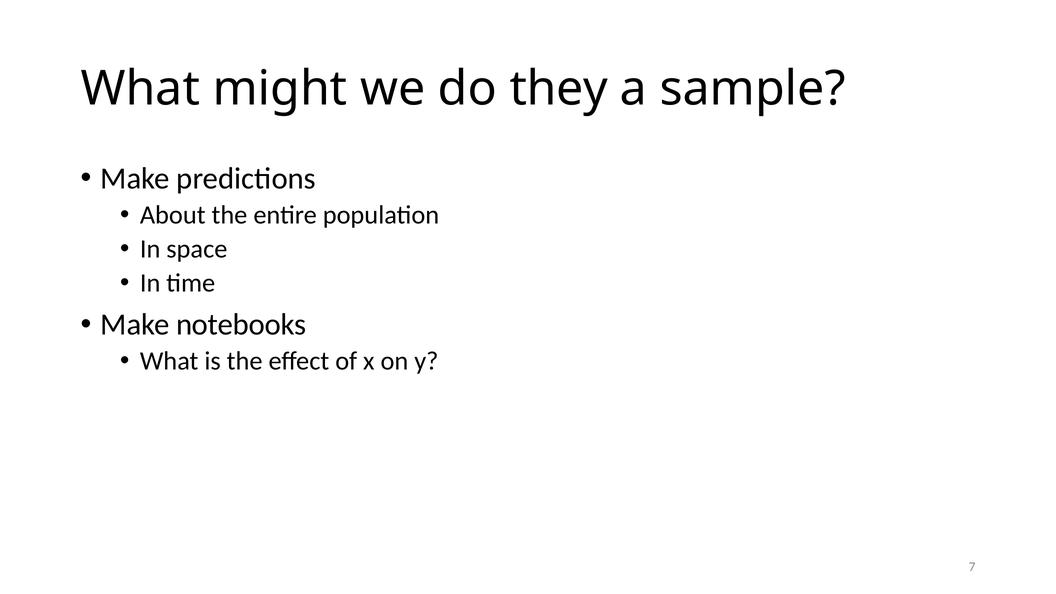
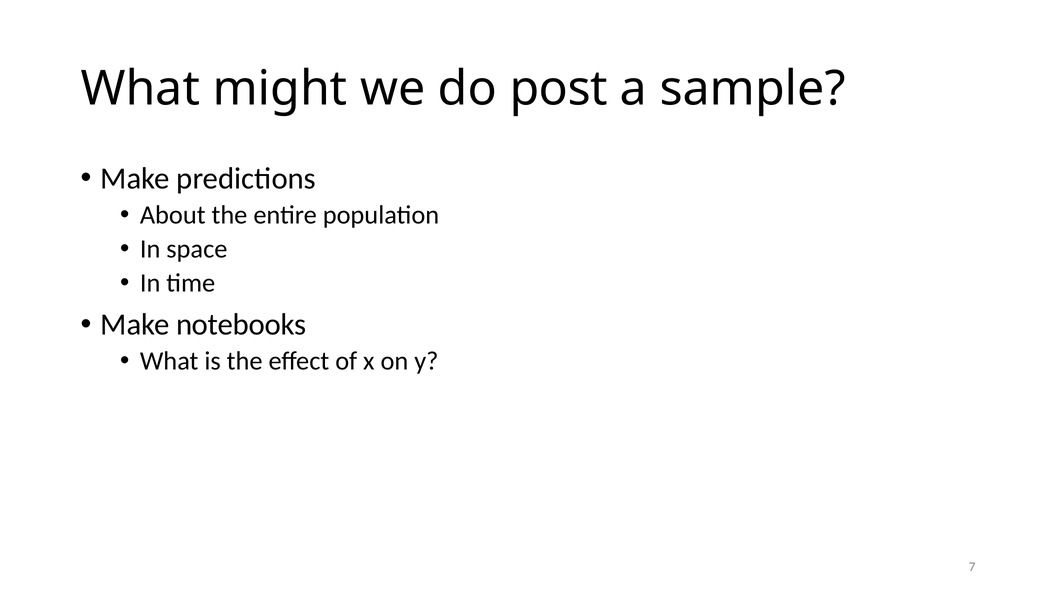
they: they -> post (559, 89)
